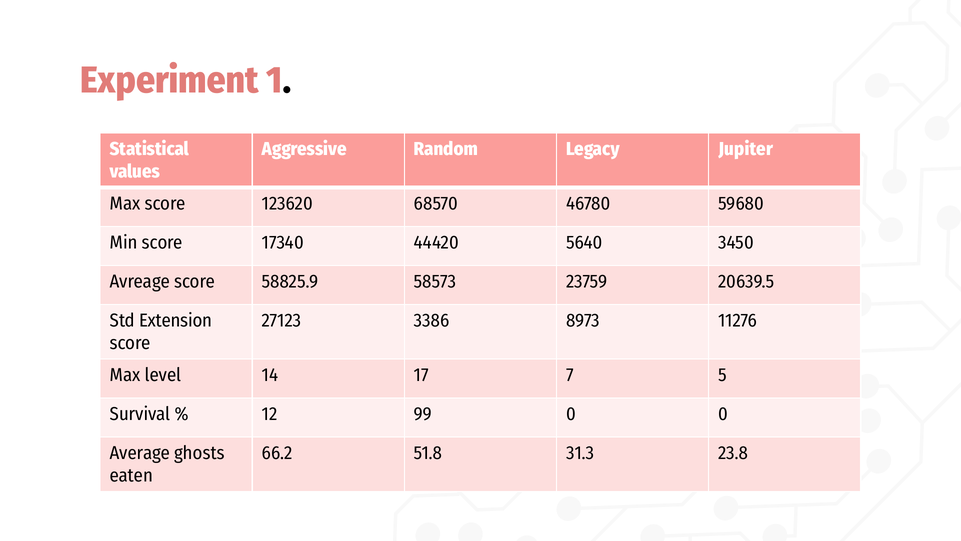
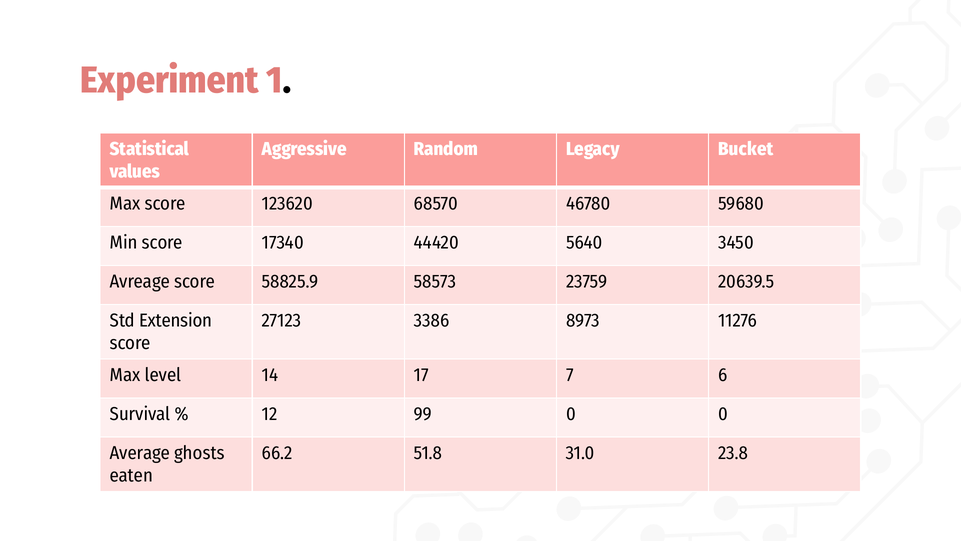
Jupiter: Jupiter -> Bucket (746, 149)
5: 5 -> 6 (723, 375)
31.3: 31.3 -> 31.0 (580, 453)
